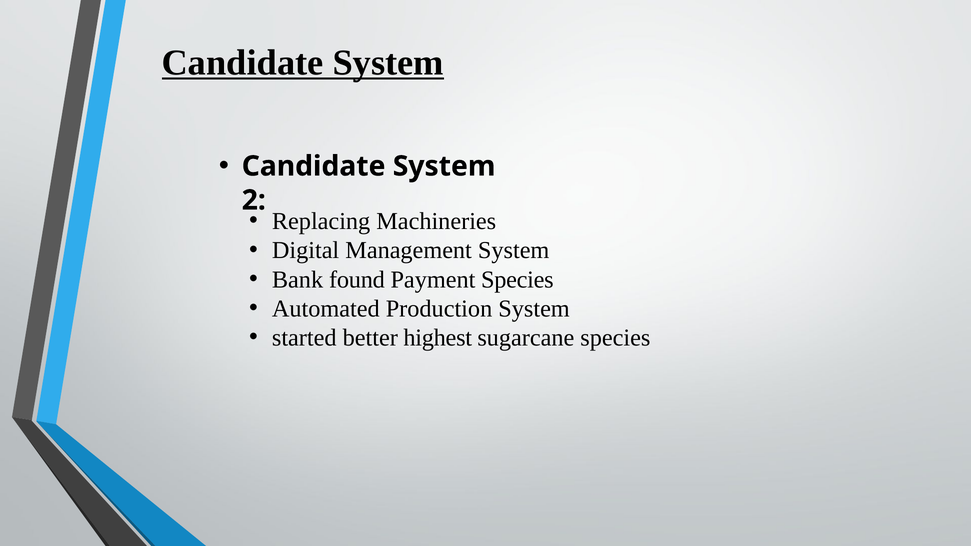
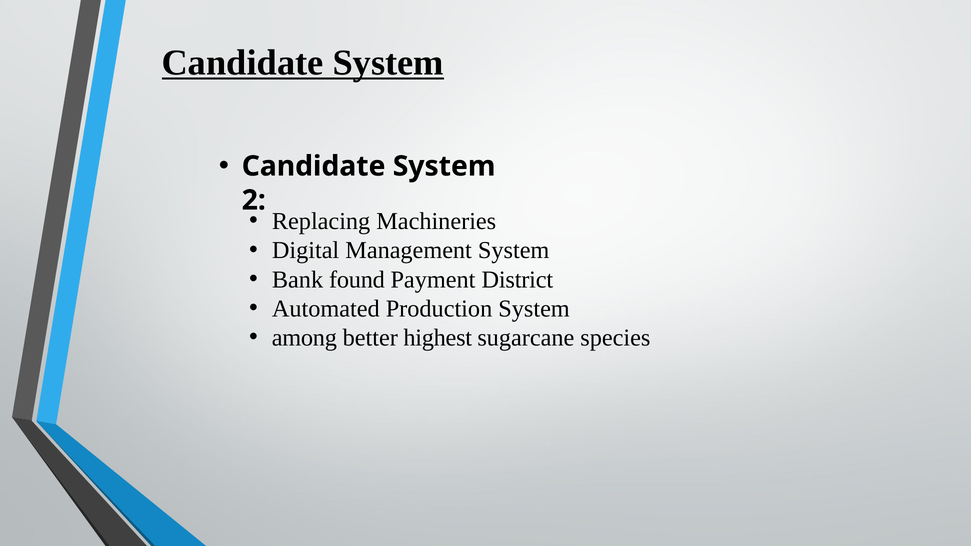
Payment Species: Species -> District (517, 280)
started: started -> among (304, 338)
